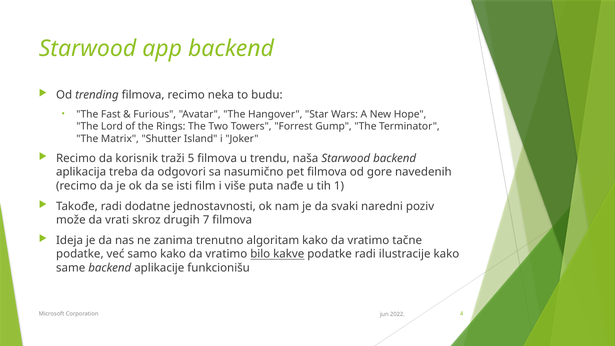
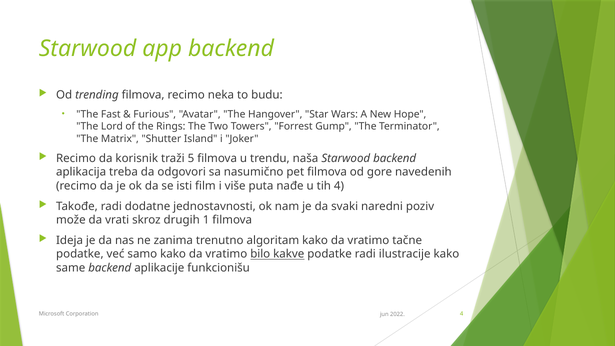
tih 1: 1 -> 4 (339, 186)
7: 7 -> 1 (206, 220)
